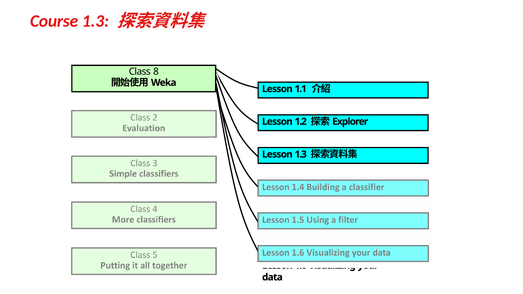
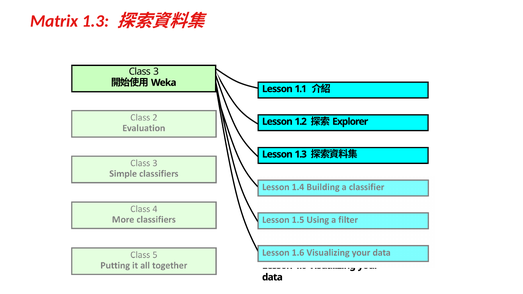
Course: Course -> Matrix (54, 21)
8: 8 -> 3 (156, 72)
